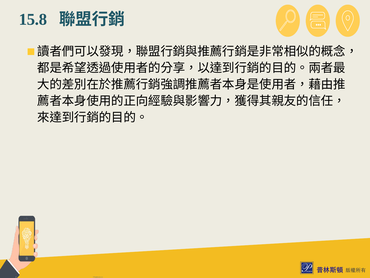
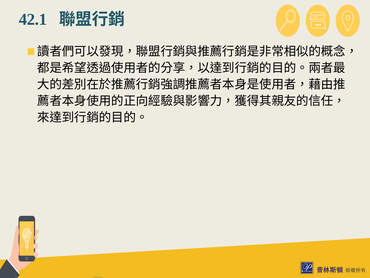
15.8: 15.8 -> 42.1 (33, 19)
